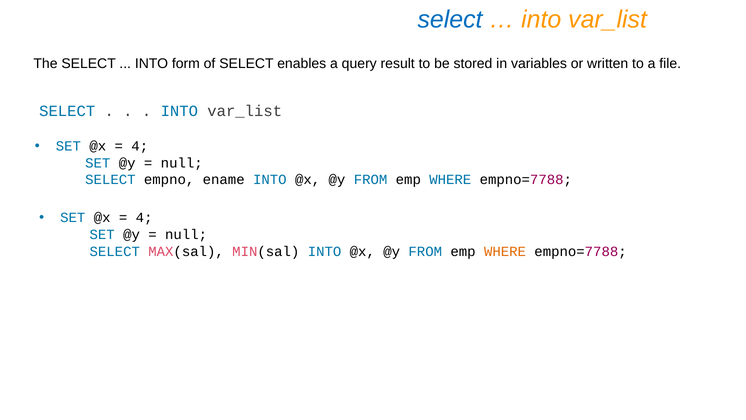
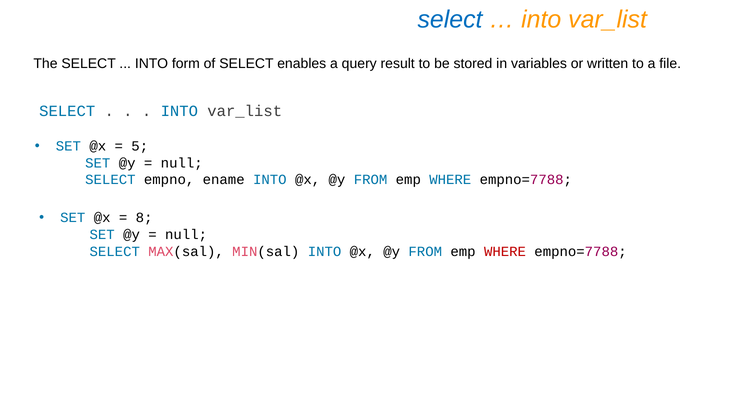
4: 4 -> 5 (140, 146)
4: 4 -> 8 (144, 218)
WHERE colour: orange -> red (505, 251)
